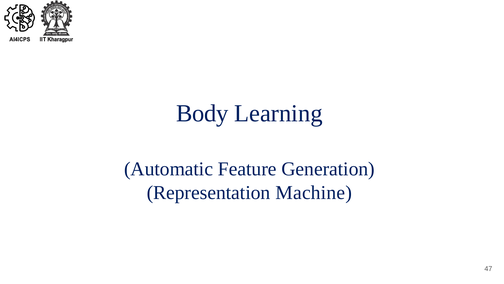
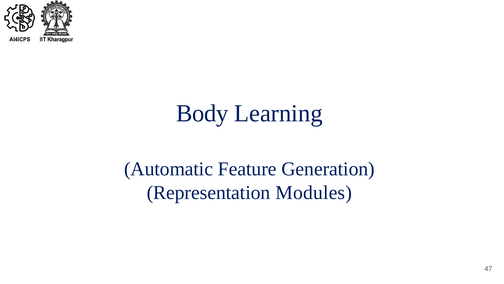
Machine: Machine -> Modules (314, 192)
